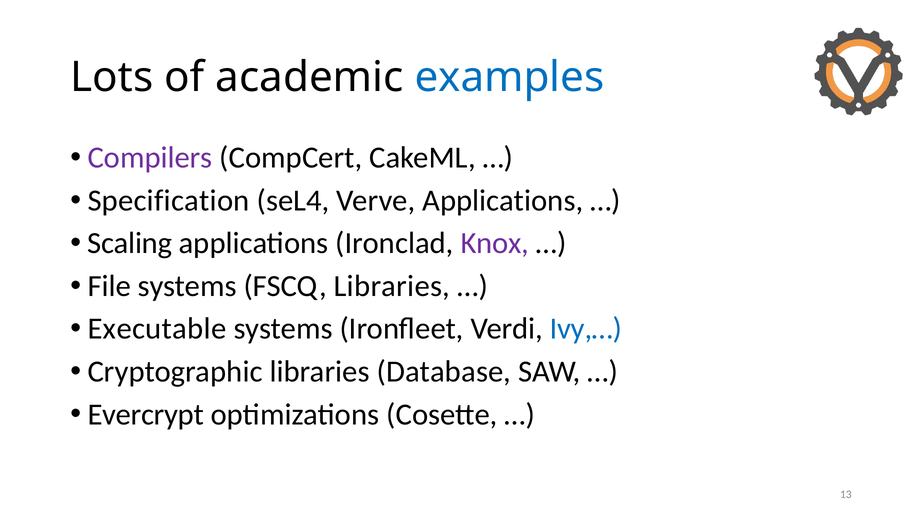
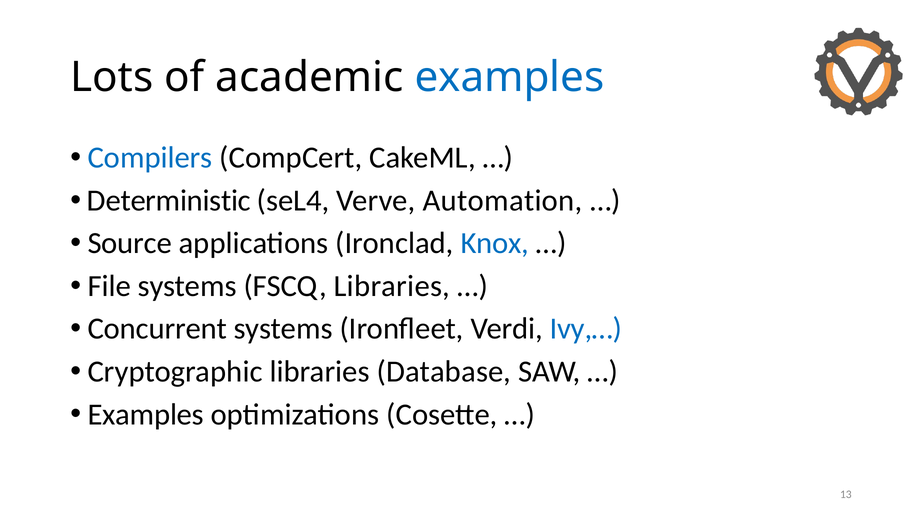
Compilers colour: purple -> blue (150, 158)
Specification: Specification -> Deterministic (169, 201)
Verve Applications: Applications -> Automation (503, 201)
Scaling: Scaling -> Source (130, 244)
Knox colour: purple -> blue (495, 244)
Executable: Executable -> Concurrent (157, 329)
Evercrypt: Evercrypt -> Examples (146, 415)
